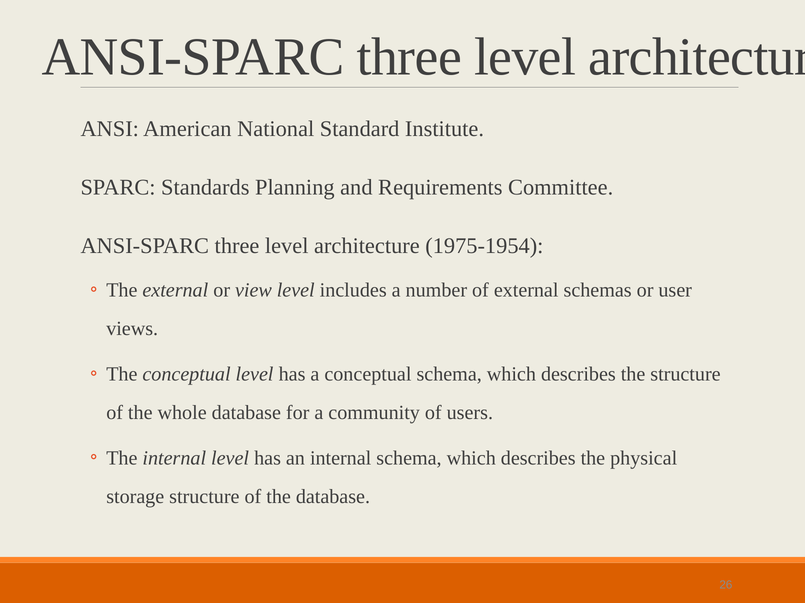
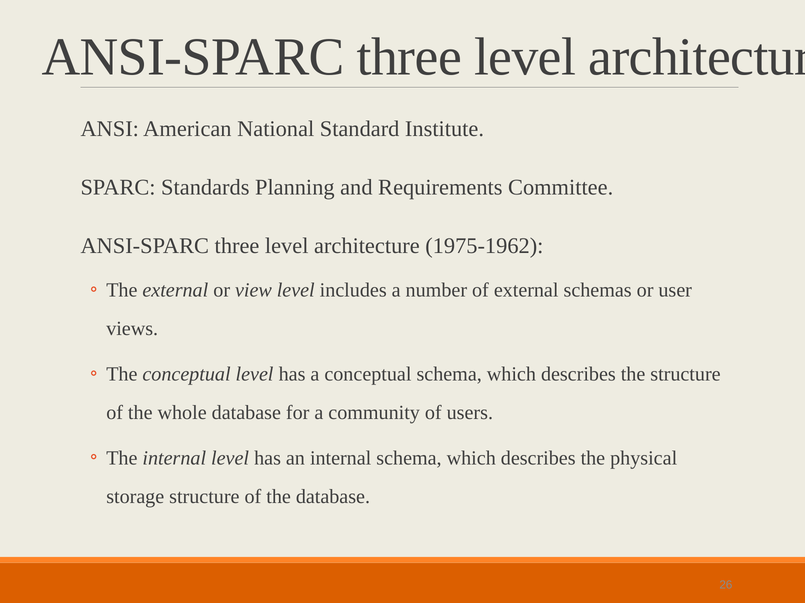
1975-1954: 1975-1954 -> 1975-1962 (484, 246)
